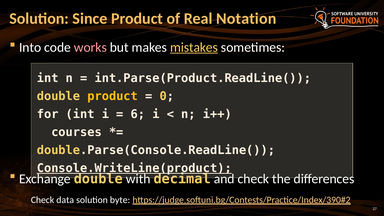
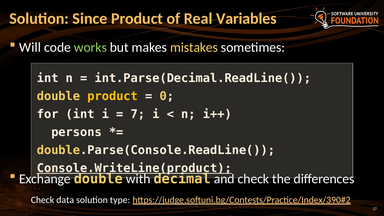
Notation: Notation -> Variables (246, 19)
Into: Into -> Will (30, 47)
works colour: pink -> light green (90, 47)
mistakes underline: present -> none (194, 47)
int.Parse(Product.ReadLine(: int.Parse(Product.ReadLine( -> int.Parse(Decimal.ReadLine( (203, 78)
6: 6 -> 7 (138, 114)
courses: courses -> persons (77, 132)
byte: byte -> type (120, 200)
